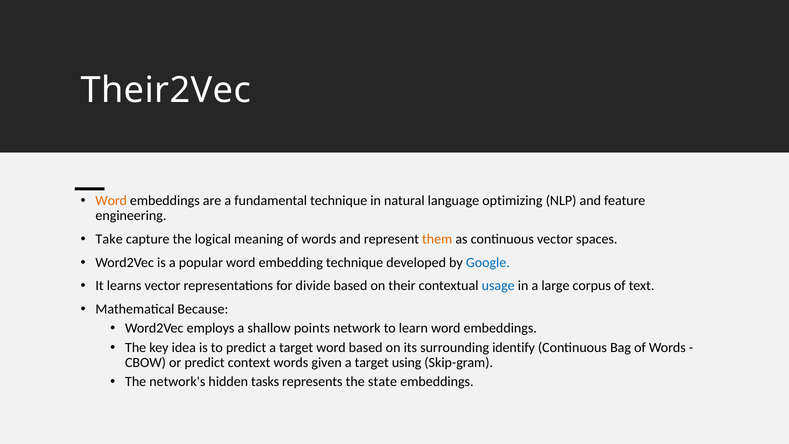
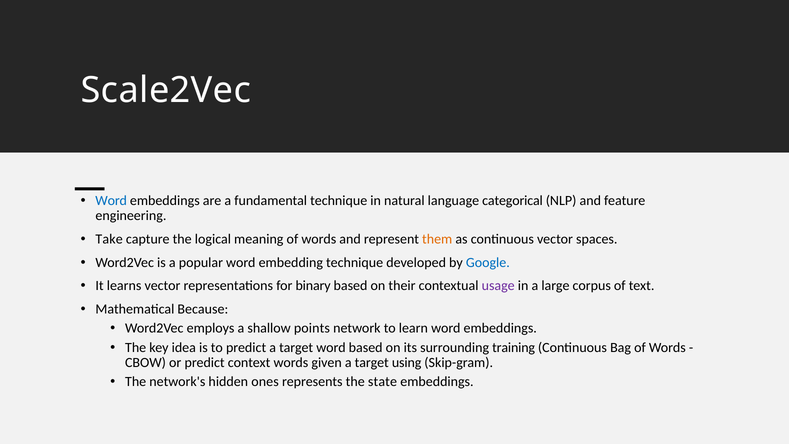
Their2Vec: Their2Vec -> Scale2Vec (166, 90)
Word colour: orange -> blue (111, 201)
optimizing: optimizing -> categorical (513, 201)
divide: divide -> binary (313, 286)
usage colour: blue -> purple (498, 286)
identify: identify -> training (514, 347)
tasks: tasks -> ones (265, 382)
